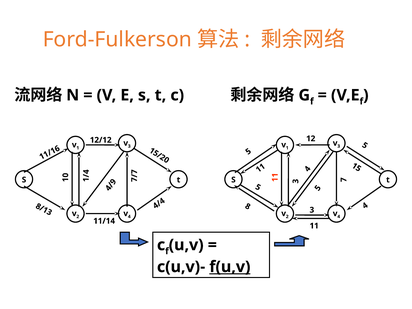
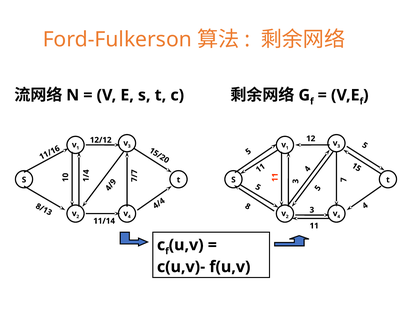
f(u,v underline: present -> none (230, 267)
